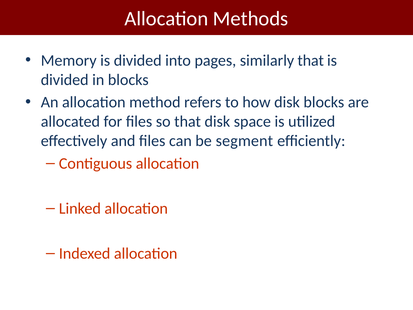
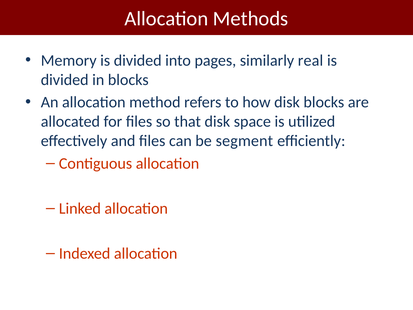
similarly that: that -> real (311, 60)
